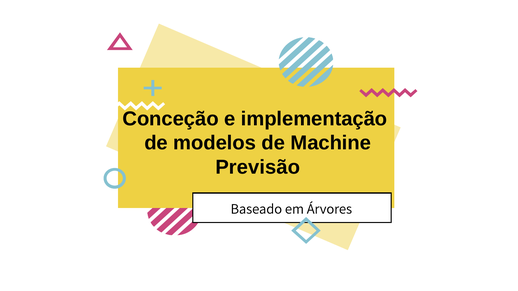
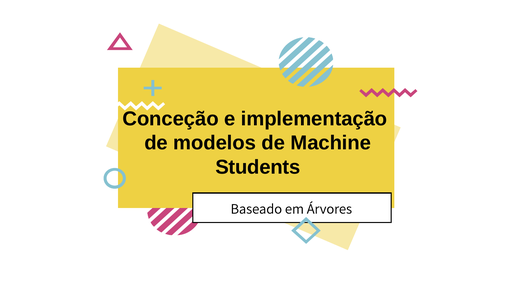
Previsão: Previsão -> Students (258, 167)
